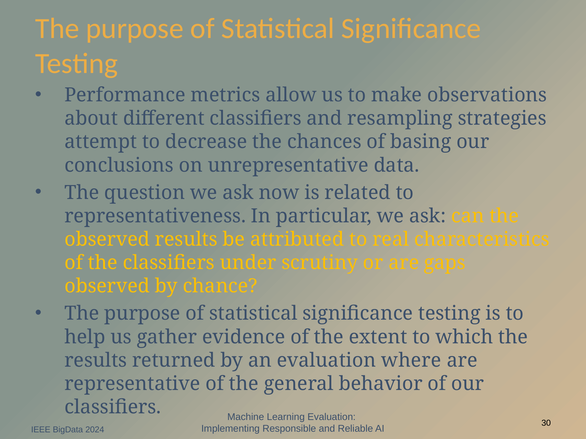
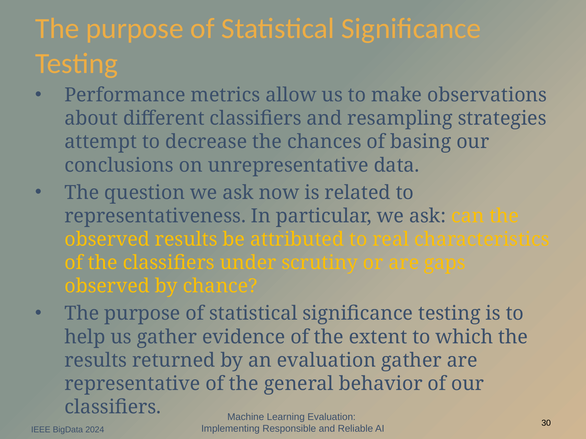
evaluation where: where -> gather (411, 361)
